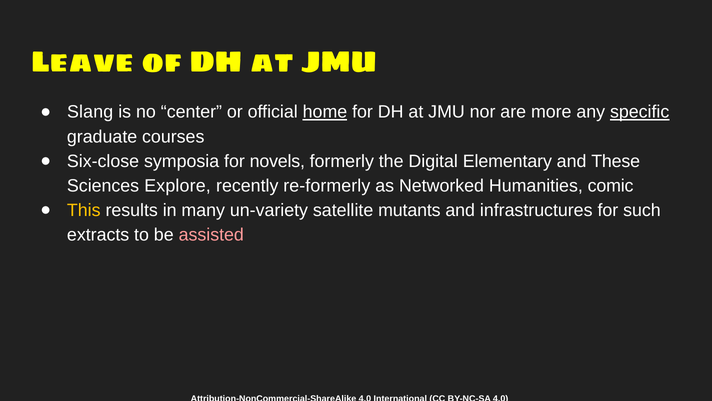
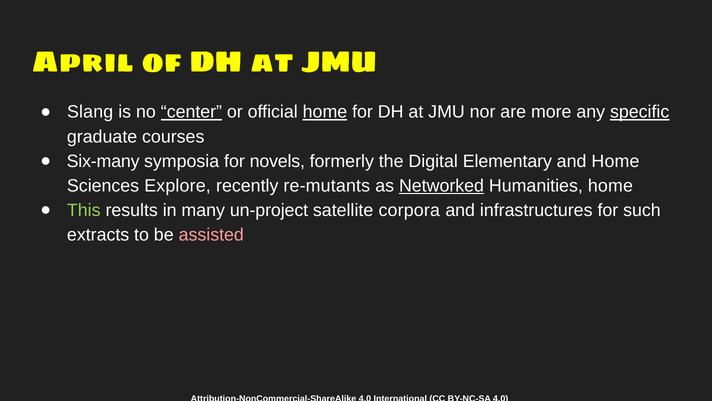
Leave: Leave -> April (83, 62)
center underline: none -> present (191, 112)
Six-close: Six-close -> Six-many (103, 161)
and These: These -> Home (615, 161)
re-formerly: re-formerly -> re-mutants (327, 186)
Networked underline: none -> present (441, 186)
Humanities comic: comic -> home (610, 186)
This colour: yellow -> light green (84, 210)
un-variety: un-variety -> un-project (269, 210)
mutants: mutants -> corpora (409, 210)
